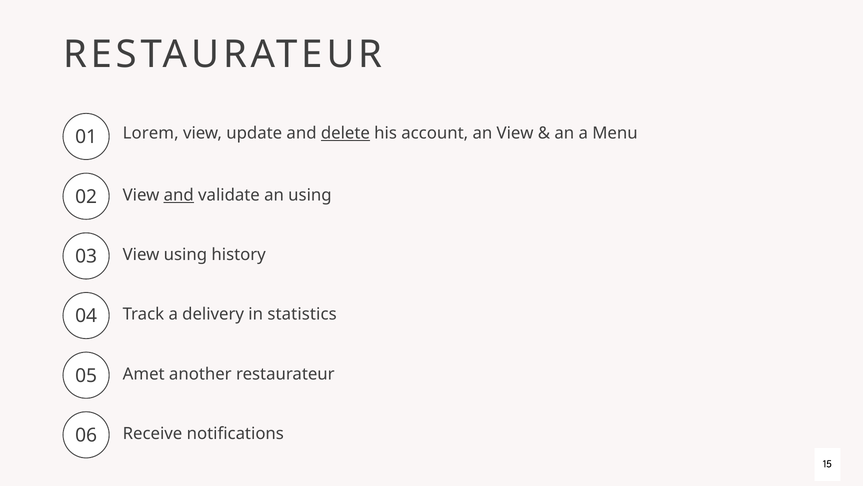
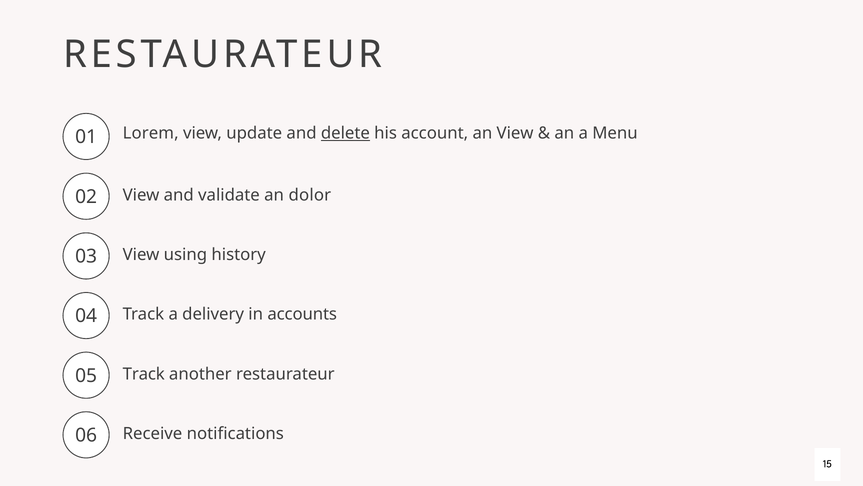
and underline: present -> none (179, 195)
an using: using -> dolor (310, 195)
statistics: statistics -> accounts (302, 314)
05 Amet: Amet -> Track (144, 374)
